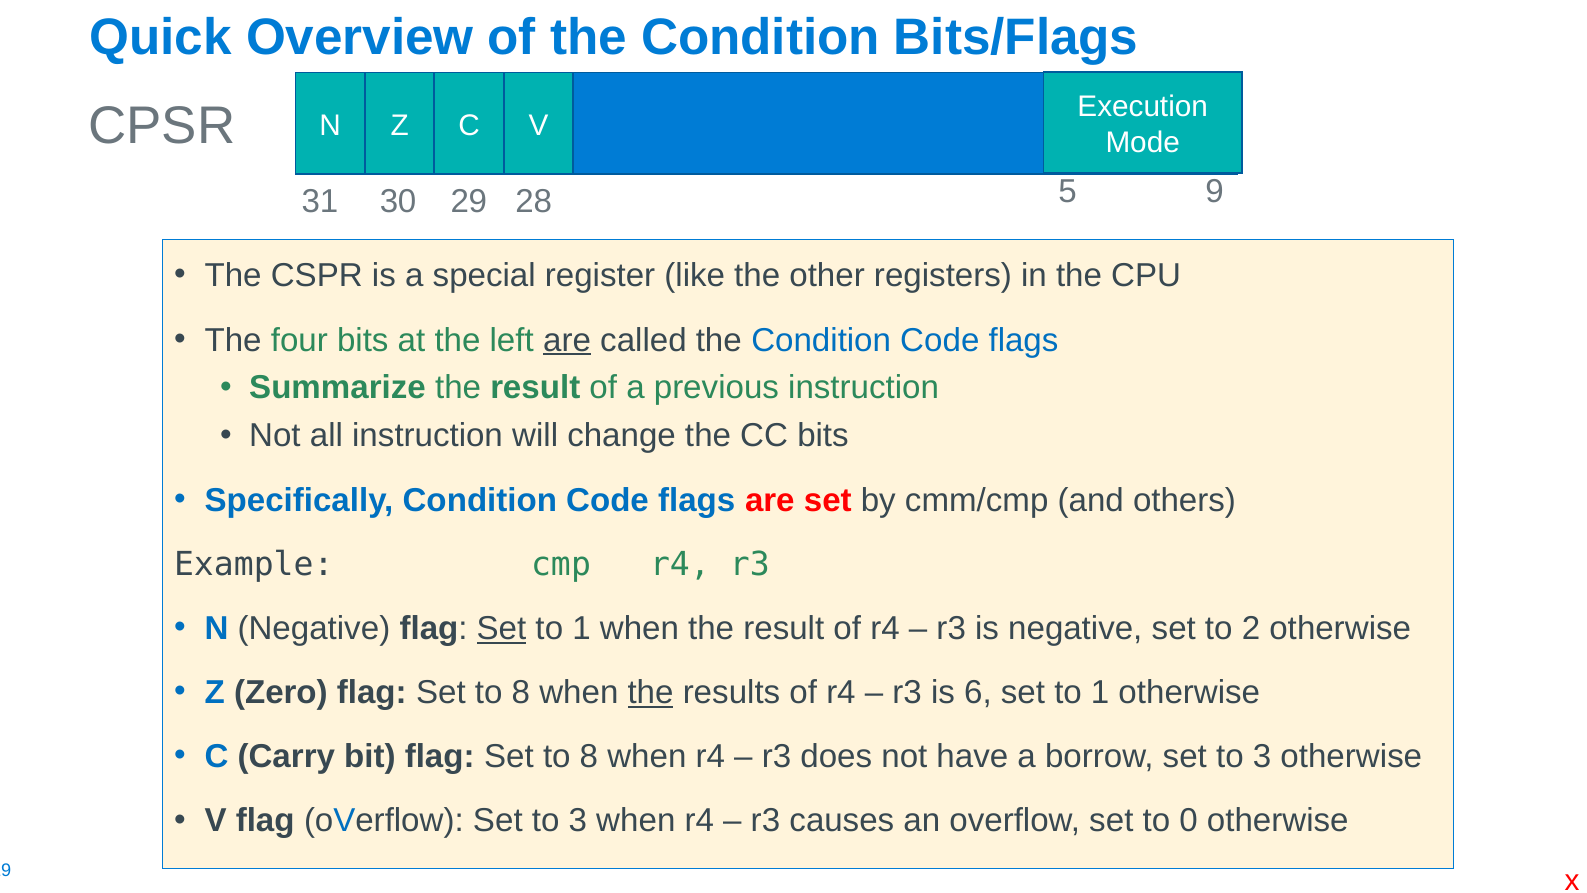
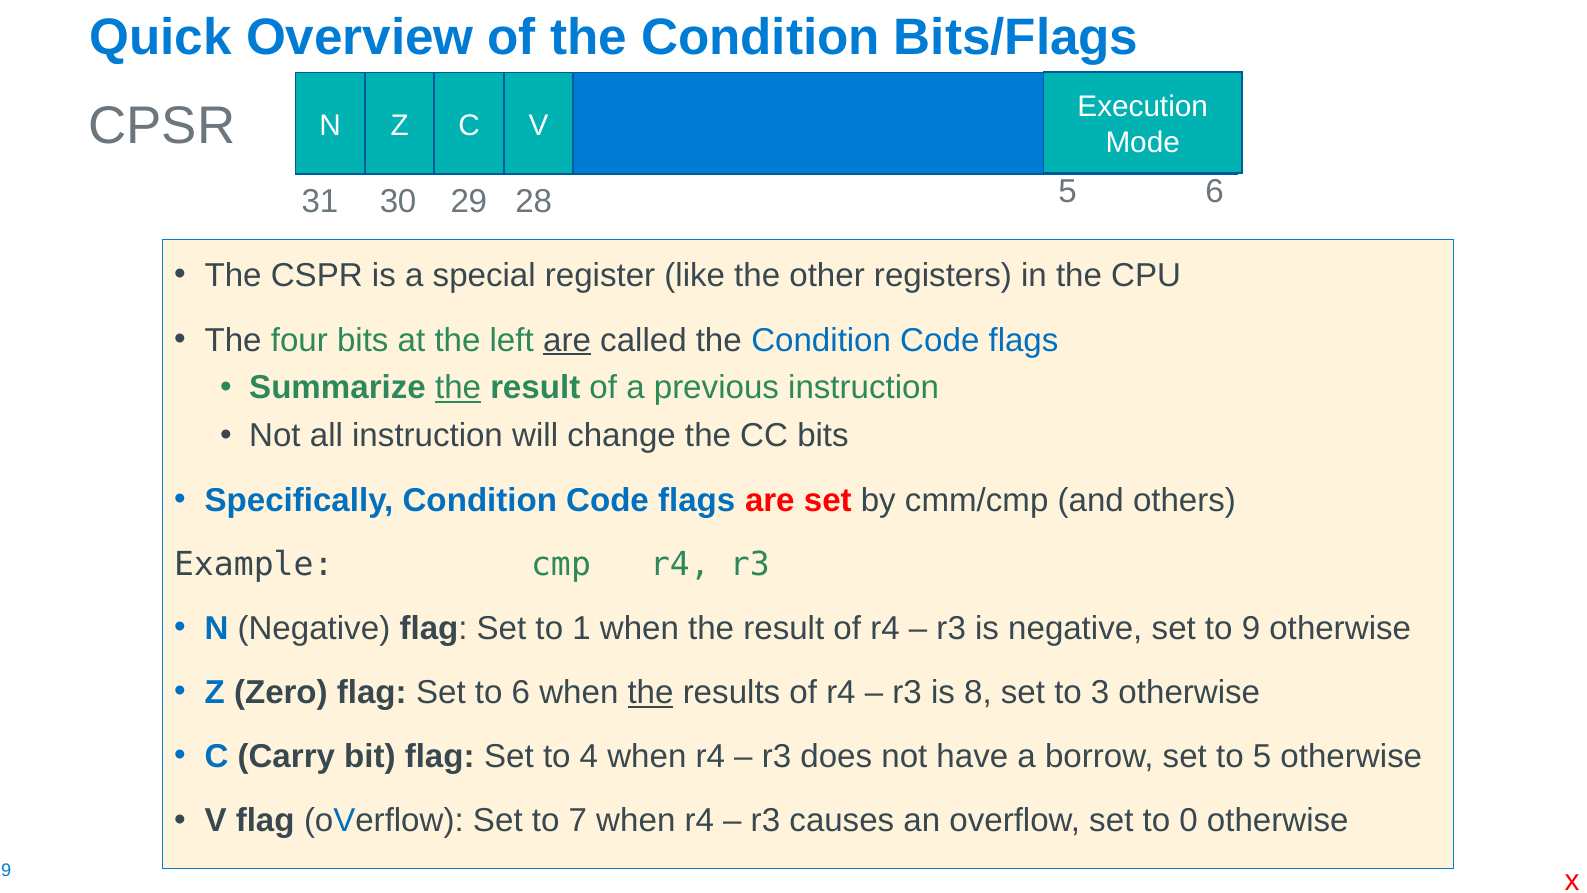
5 9: 9 -> 6 (1215, 192)
the underline: none -> present (458, 388)
Set underline: present -> none (501, 628)
2: 2 -> 9 (1251, 628)
8: 8 -> 6 (521, 692)
6: 6 -> 8 (978, 692)
1: 1 -> 3 (1100, 692)
8: 8 -> 4 (589, 757)
borrow set to 3: 3 -> 5 (1262, 757)
oVerflow Set to 3: 3 -> 7 (578, 821)
